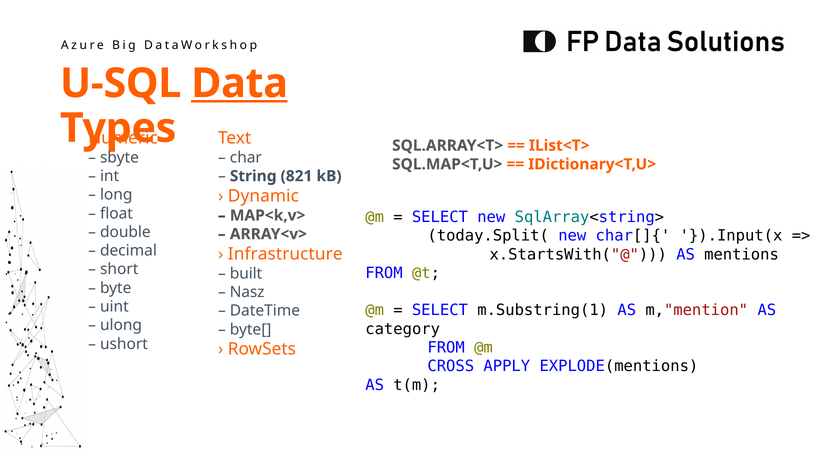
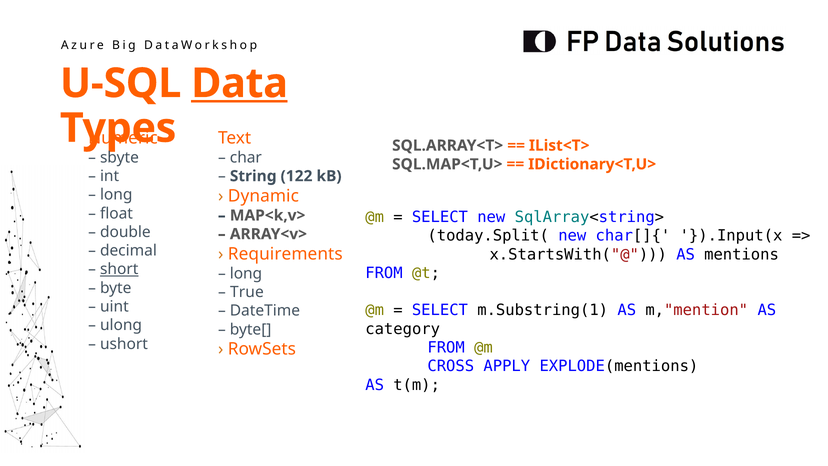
821: 821 -> 122 (296, 176)
Infrastructure: Infrastructure -> Requirements (285, 254)
short underline: none -> present (119, 269)
built: built -> long (246, 273)
Nasz: Nasz -> True (247, 292)
